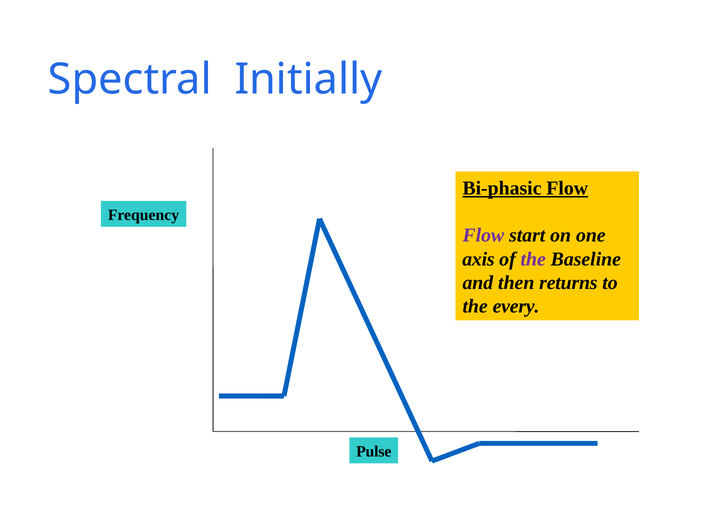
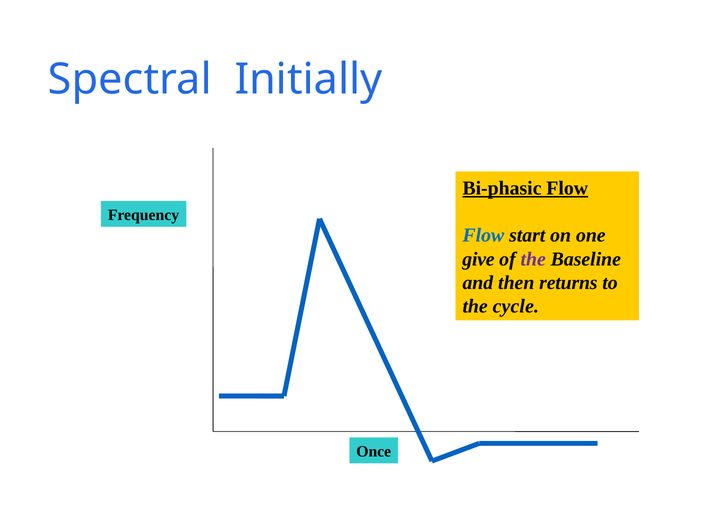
Flow colour: purple -> blue (483, 236)
axis: axis -> give (478, 259)
every: every -> cycle (516, 307)
Pulse: Pulse -> Once (374, 452)
